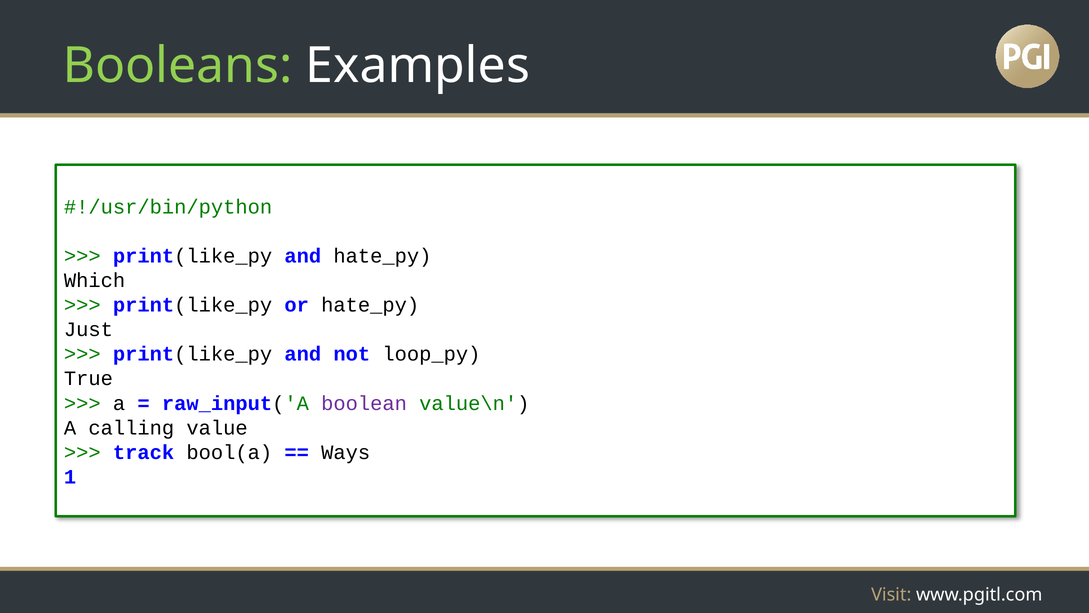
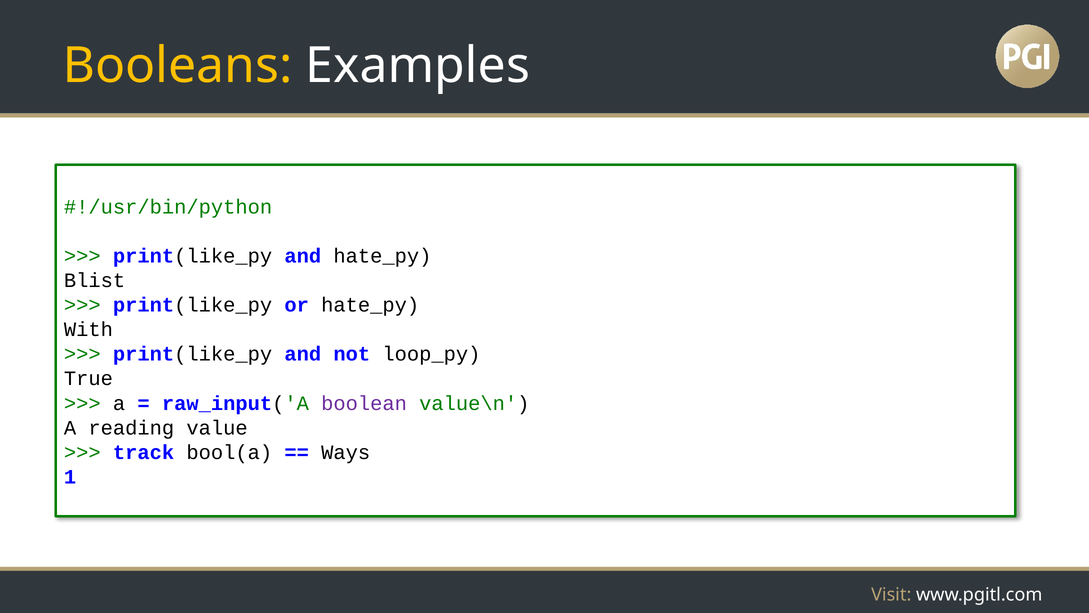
Booleans colour: light green -> yellow (178, 66)
Which: Which -> Blist (95, 280)
Just: Just -> With (88, 329)
calling: calling -> reading (131, 427)
